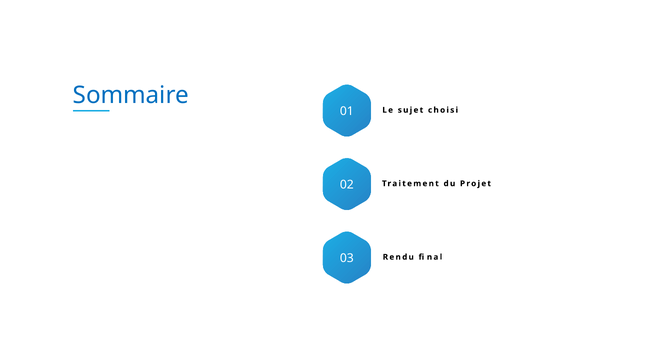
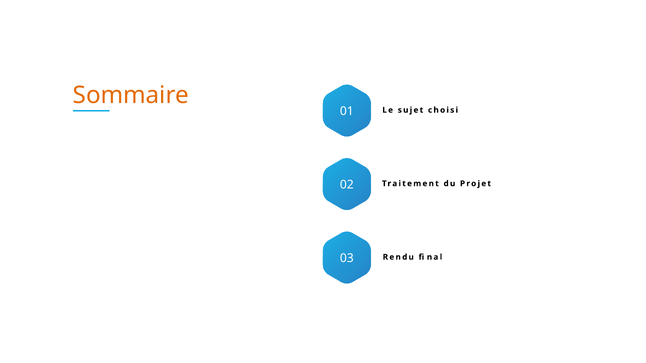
Sommaire colour: blue -> orange (131, 95)
